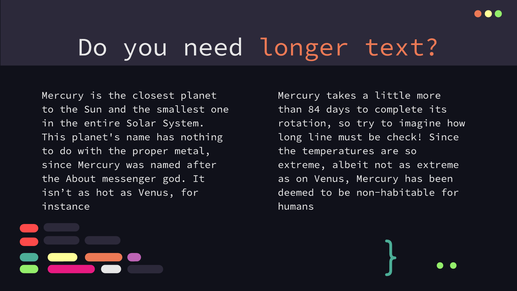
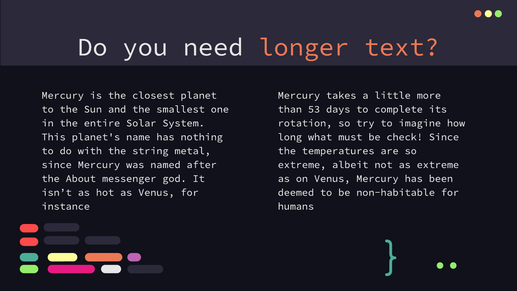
84: 84 -> 53 (314, 109)
line: line -> what (320, 137)
proper: proper -> string (150, 151)
